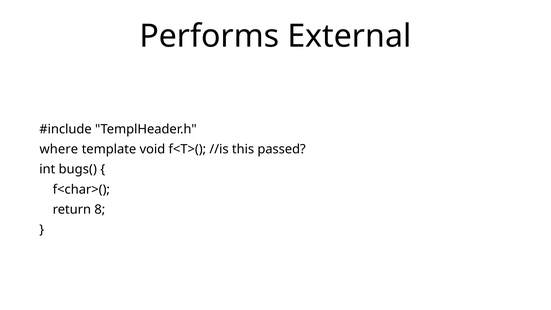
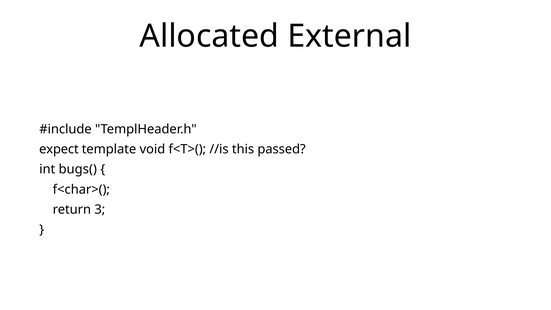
Performs: Performs -> Allocated (209, 36)
where: where -> expect (59, 149)
8: 8 -> 3 (100, 210)
